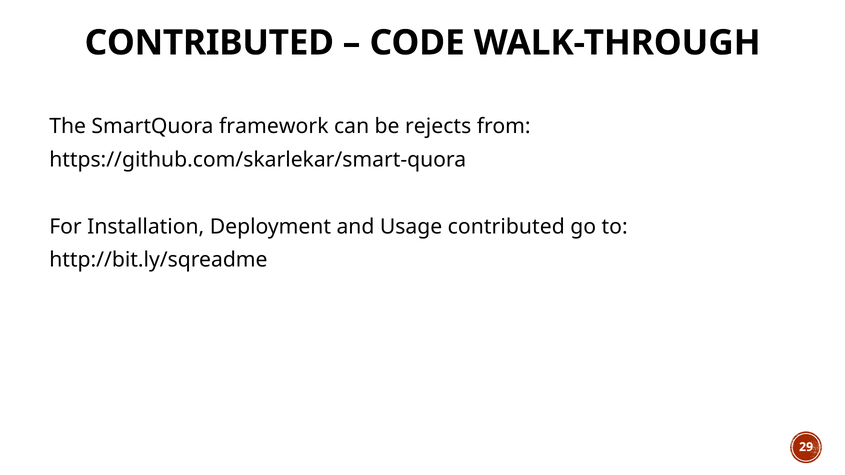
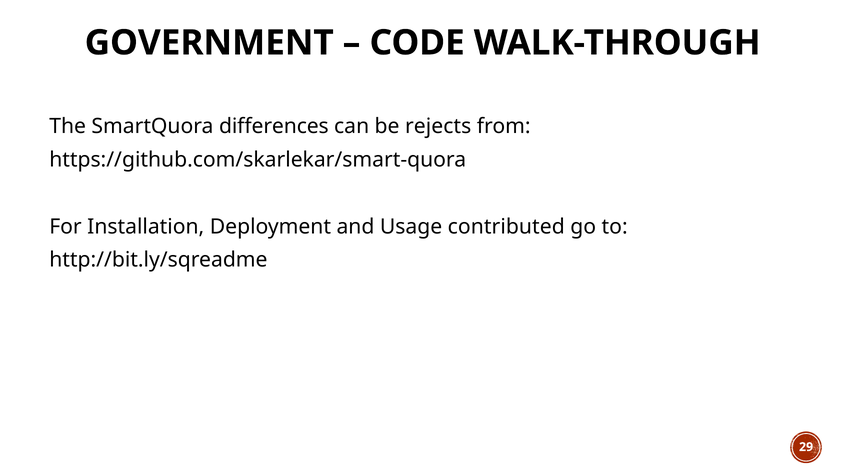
CONTRIBUTED: CONTRIBUTED -> GOVERNMENT (209, 43)
framework: framework -> differences (274, 127)
